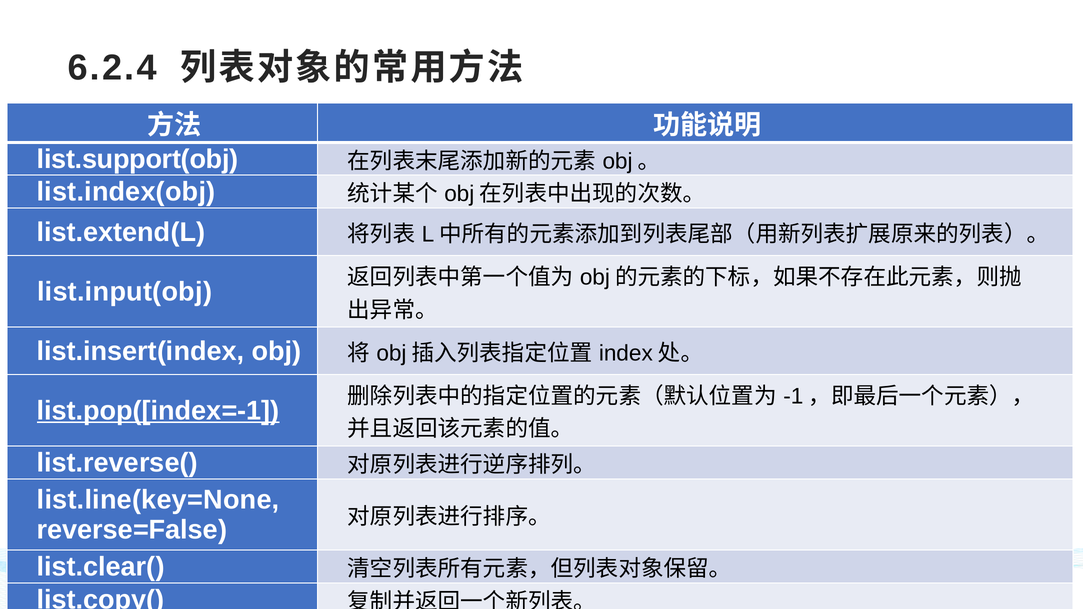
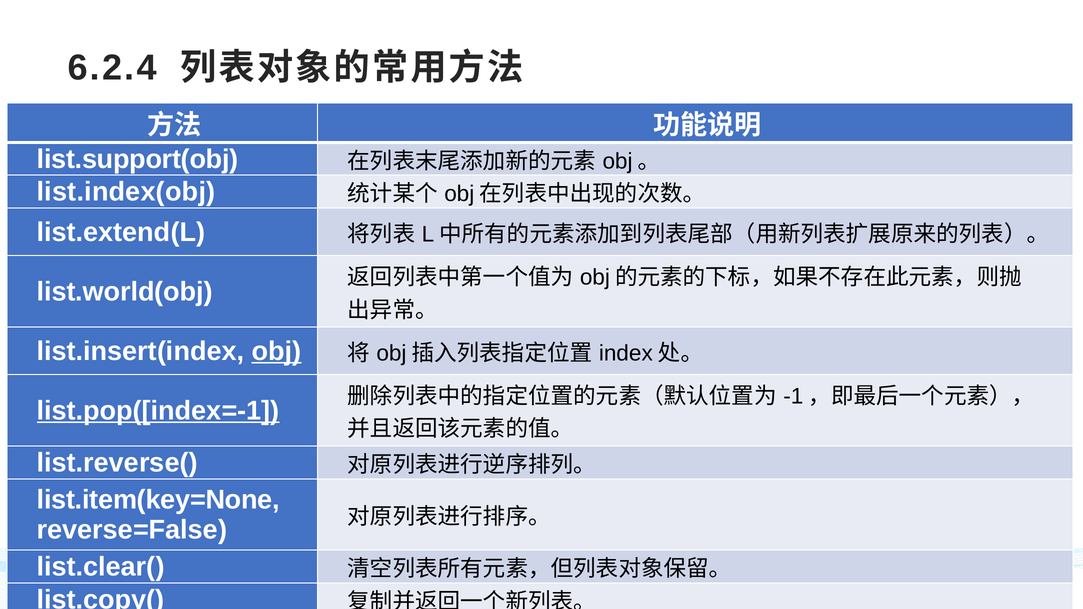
list.input(obj: list.input(obj -> list.world(obj (125, 292)
obj underline: none -> present (277, 351)
list.line(key=None: list.line(key=None -> list.item(key=None (158, 500)
